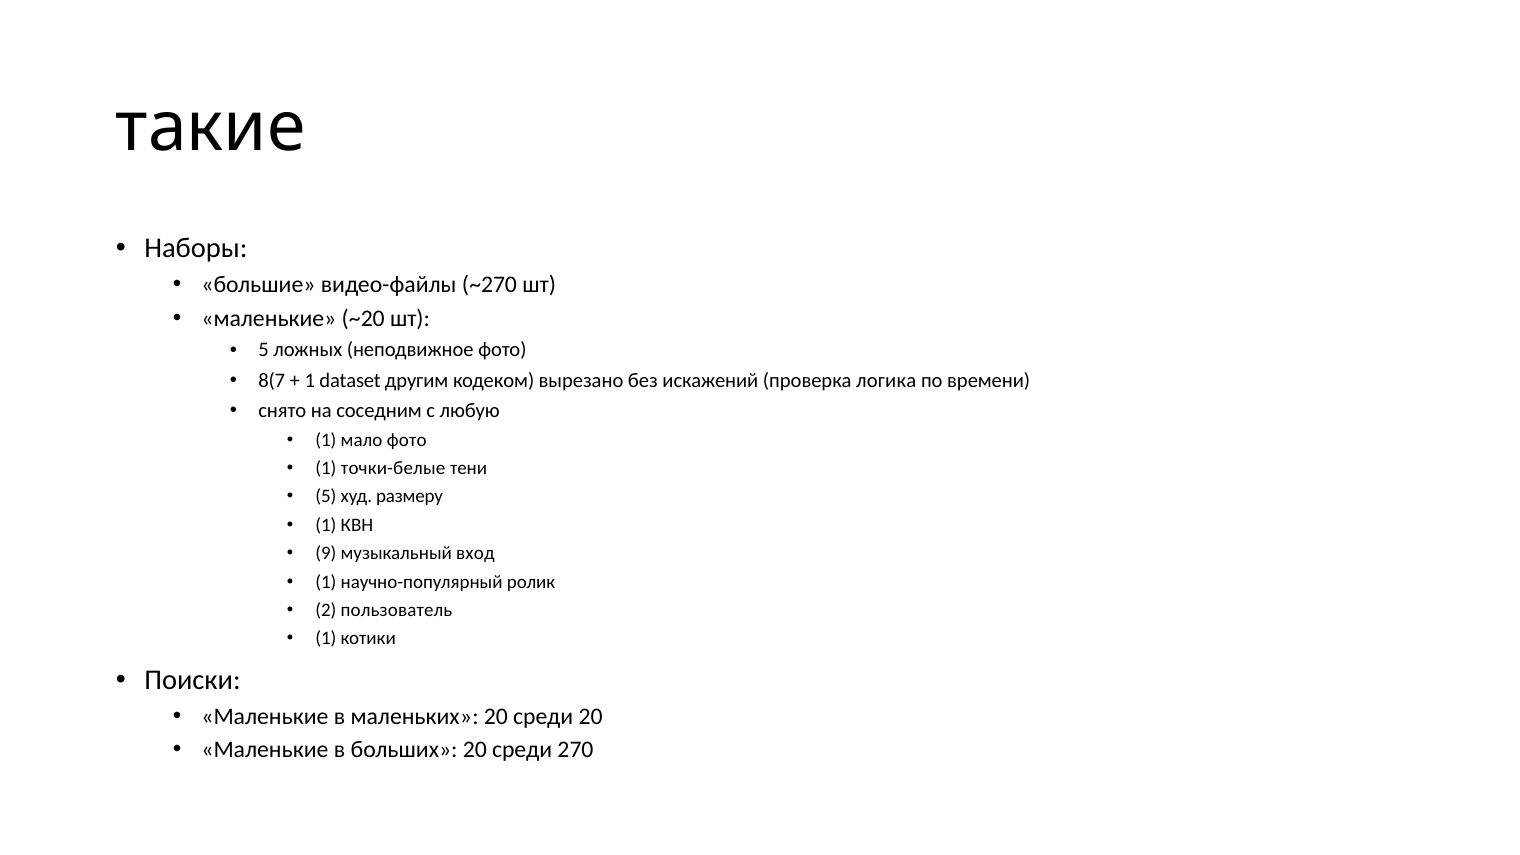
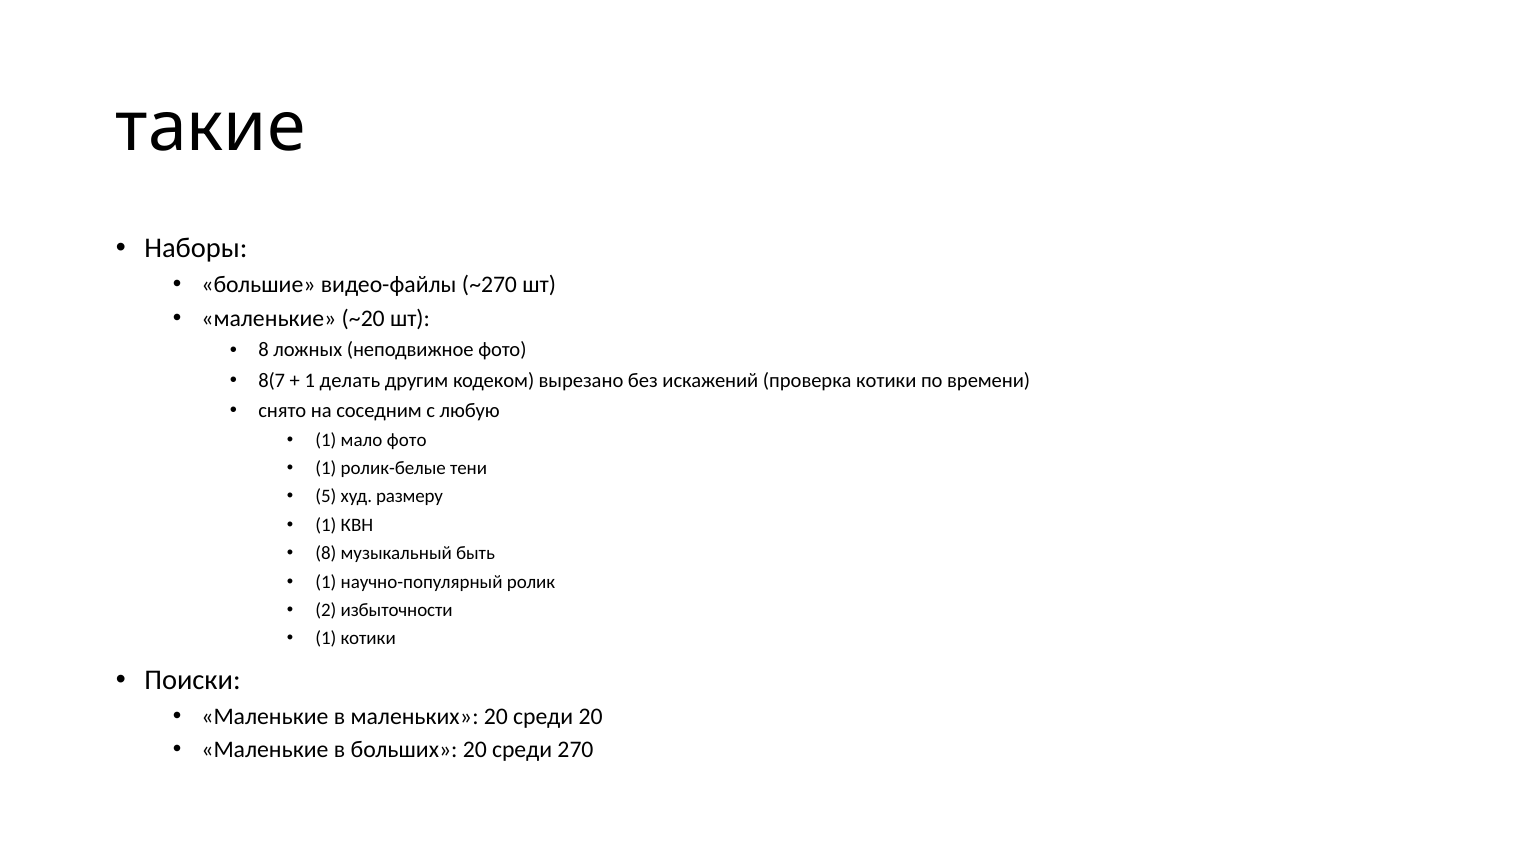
5: 5 -> 8 (264, 350)
dataset: dataset -> делать (350, 380)
проверка логика: логика -> котики (886, 380)
точки-белые: точки-белые -> ролик-белые (393, 468)
9: 9 -> 8 (326, 553)
вход: вход -> быть (476, 553)
пользователь: пользователь -> избыточности (397, 610)
